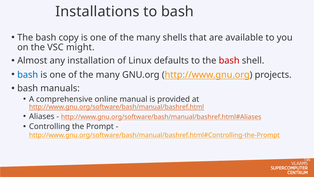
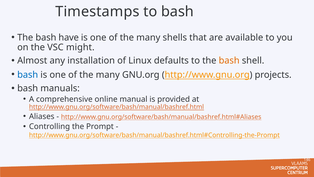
Installations: Installations -> Timestamps (97, 11)
copy: copy -> have (69, 37)
bash colour: red -> orange (229, 61)
